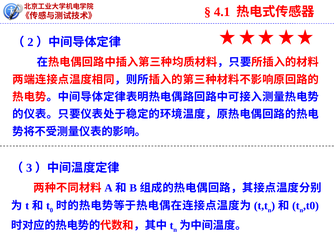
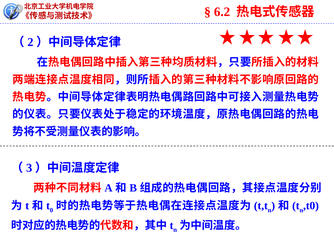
4.1: 4.1 -> 6.2 (222, 12)
